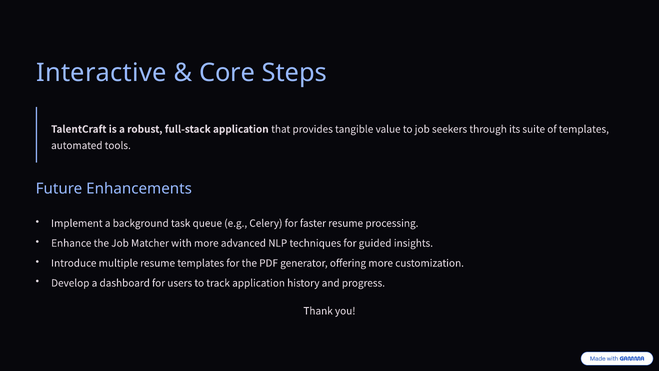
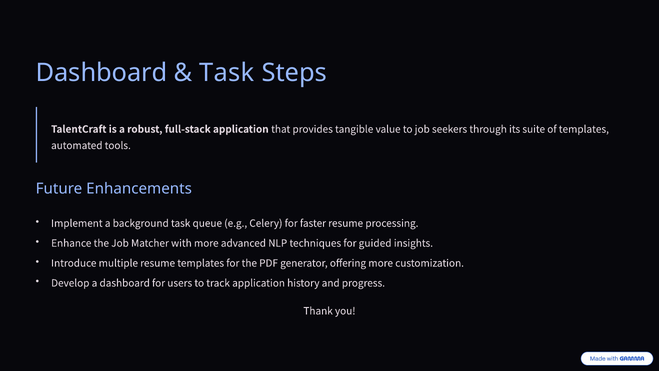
Interactive: Interactive -> Dashboard (102, 73)
Core: Core -> Task (227, 73)
